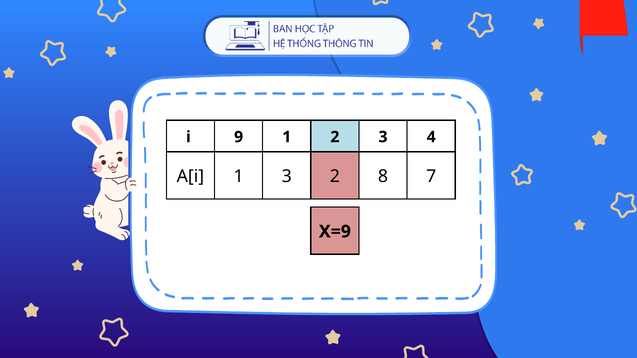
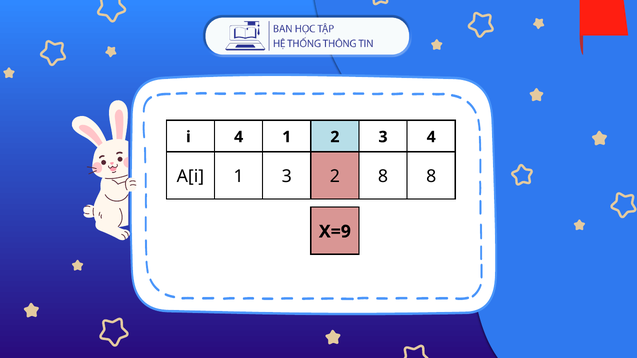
i 9: 9 -> 4 (239, 137)
8 7: 7 -> 8 (431, 177)
